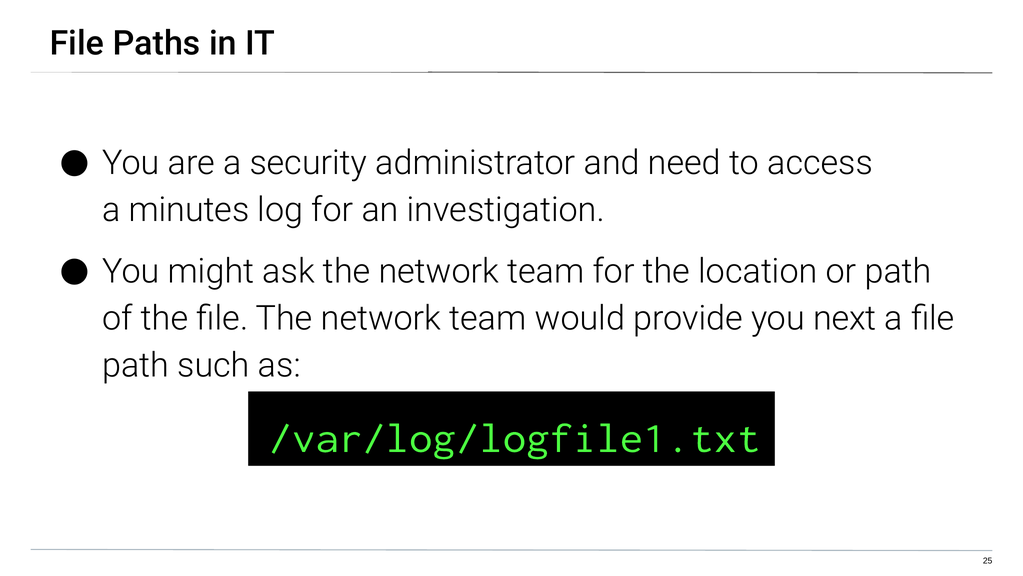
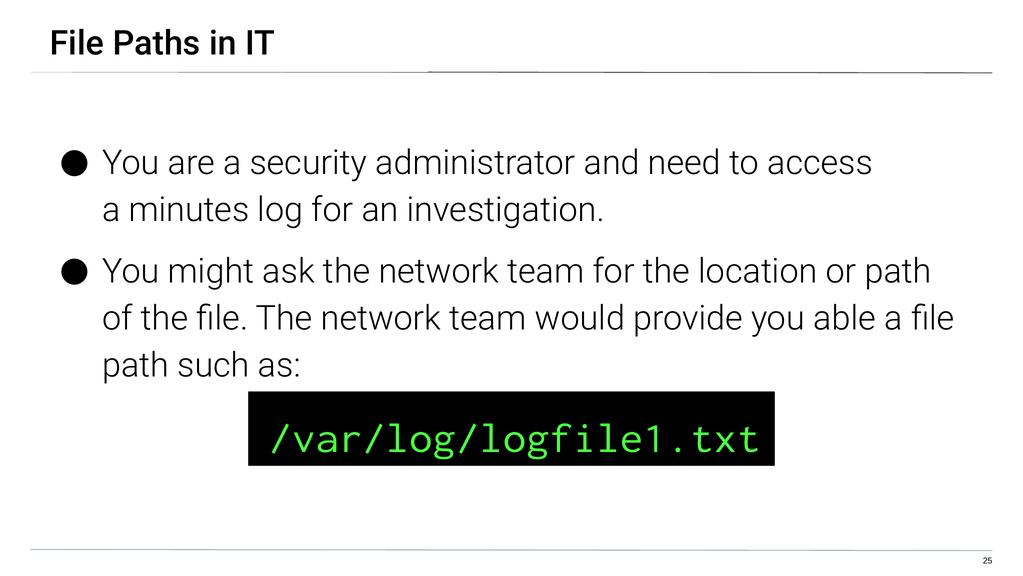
next: next -> able (845, 318)
